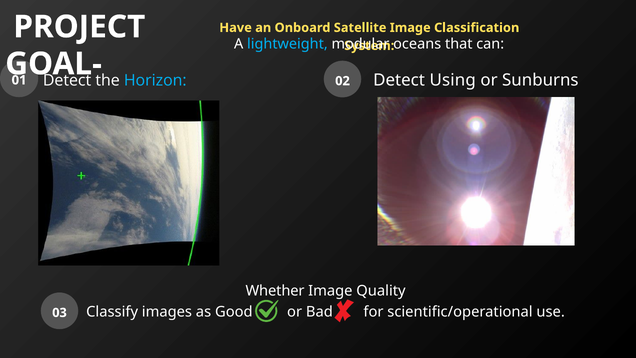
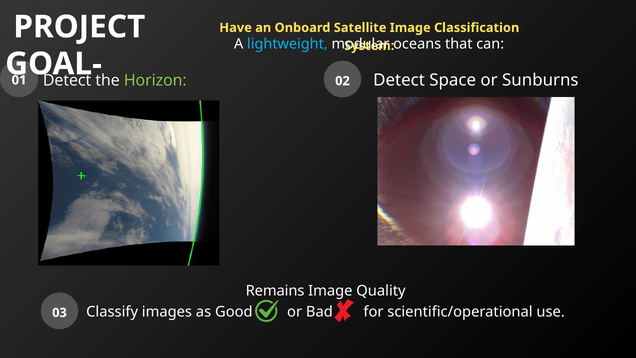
Horizon colour: light blue -> light green (155, 81)
Using: Using -> Space (453, 80)
Whether: Whether -> Remains (275, 291)
